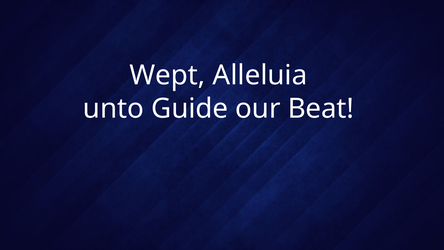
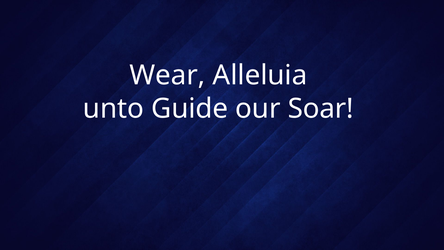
Wept: Wept -> Wear (167, 75)
Beat: Beat -> Soar (321, 109)
